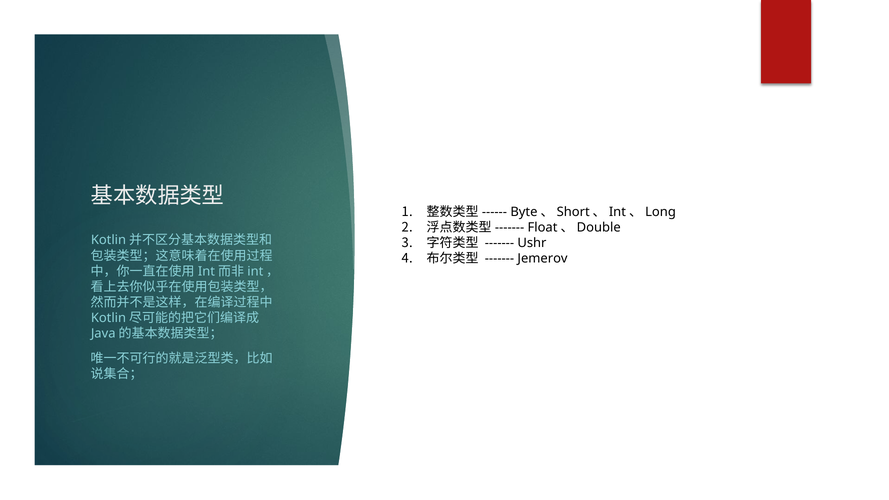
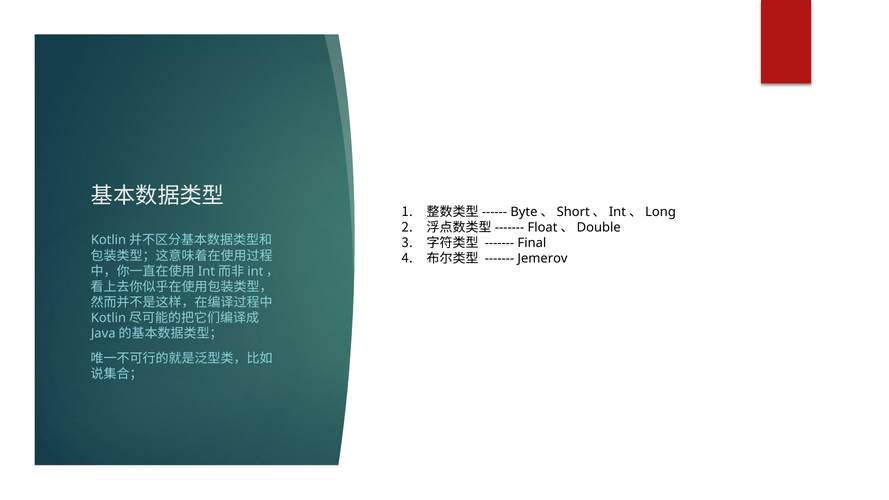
Ushr: Ushr -> Final (532, 243)
